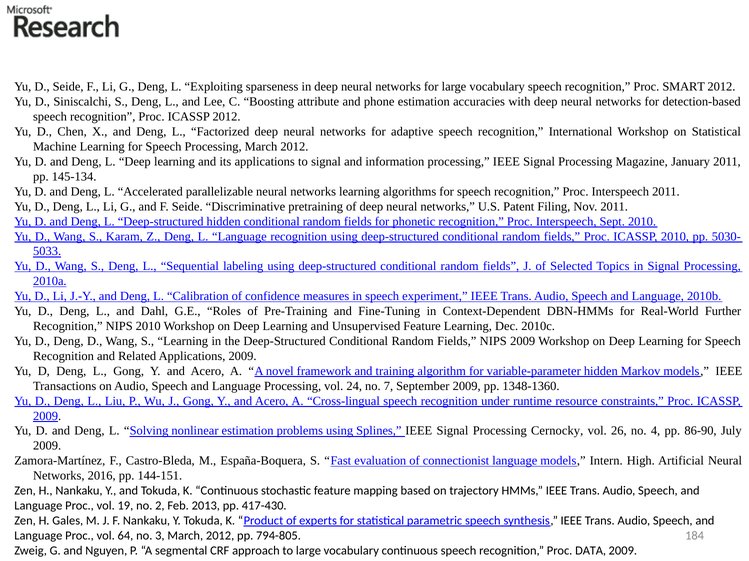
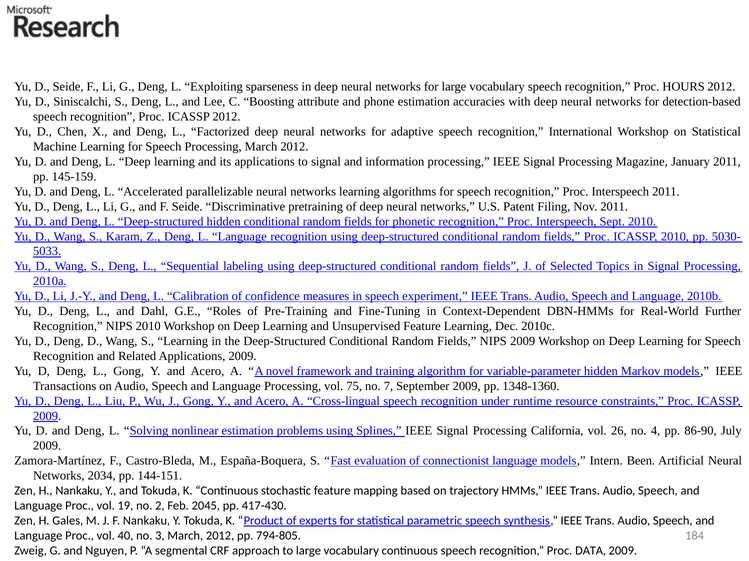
SMART: SMART -> HOURS (684, 87)
145-134: 145-134 -> 145-159 (74, 177)
24: 24 -> 75 (354, 387)
Cernocky: Cernocky -> California (557, 431)
High: High -> Been (641, 461)
2016: 2016 -> 2034 (102, 476)
2013: 2013 -> 2045 (206, 506)
64: 64 -> 40 (125, 537)
